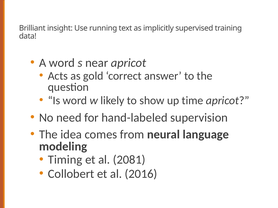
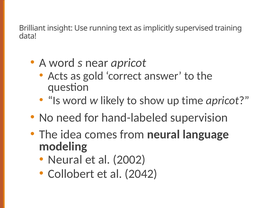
Timing: Timing -> Neural (65, 160)
2081: 2081 -> 2002 (129, 160)
2016: 2016 -> 2042 (141, 174)
